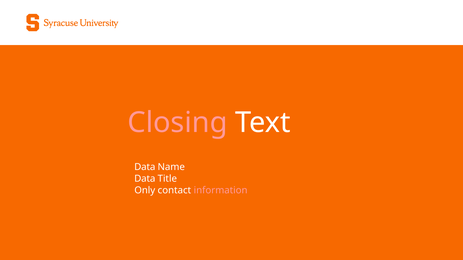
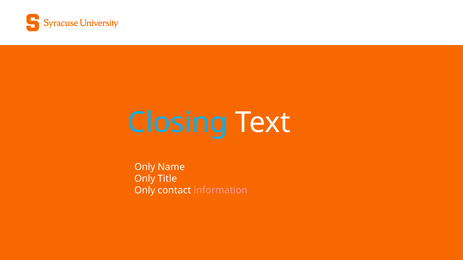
Closing colour: pink -> light blue (178, 123)
Data: Data -> Only (145, 167)
Data: Data -> Only (145, 179)
